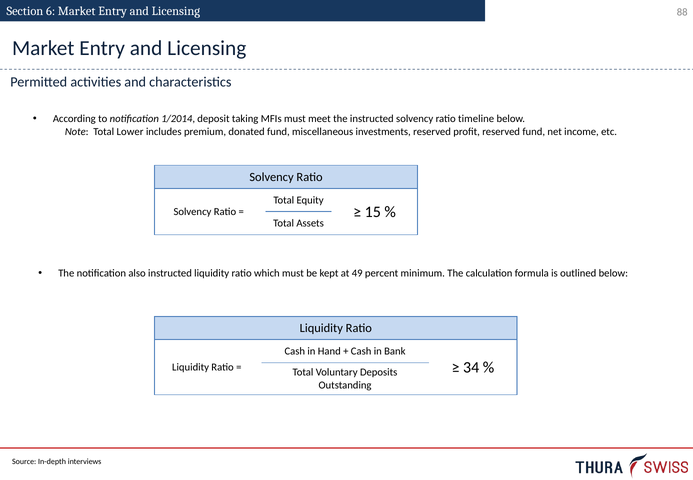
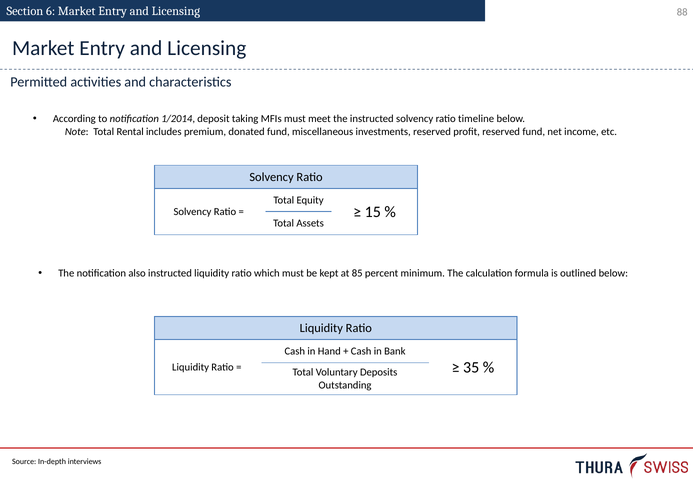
Lower: Lower -> Rental (130, 131)
49: 49 -> 85 (357, 273)
34: 34 -> 35 (471, 367)
